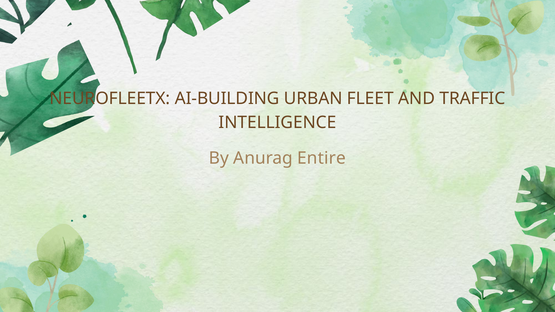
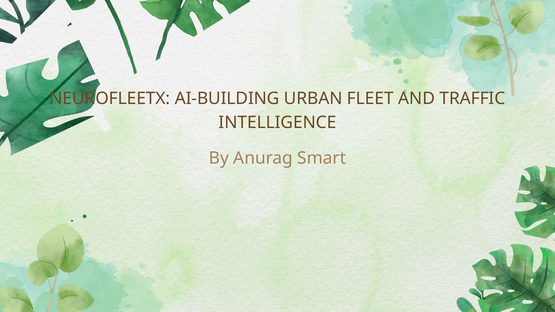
Entire: Entire -> Smart (322, 158)
